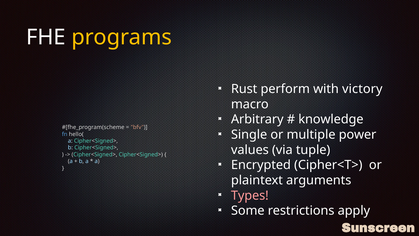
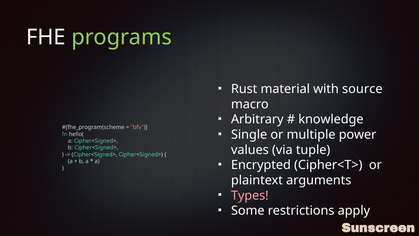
programs colour: yellow -> light green (122, 37)
perform: perform -> material (285, 89)
victory: victory -> source (362, 89)
